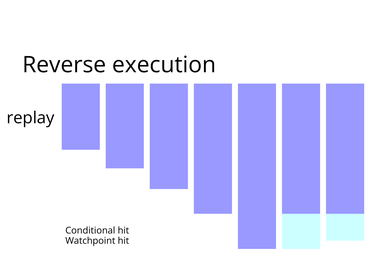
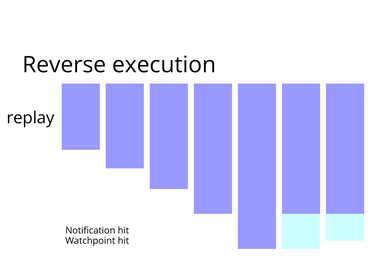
Conditional: Conditional -> Notification (90, 231)
